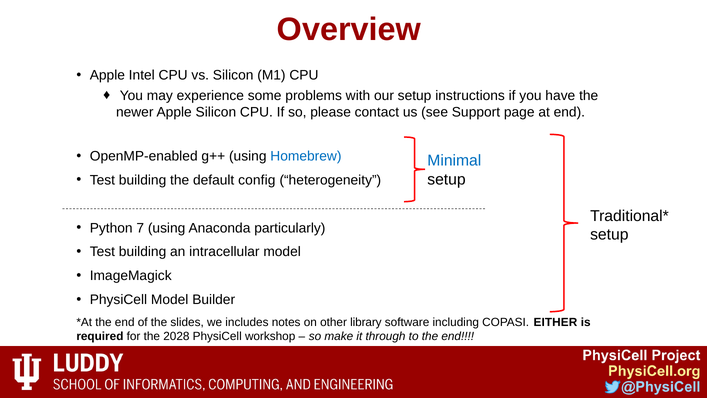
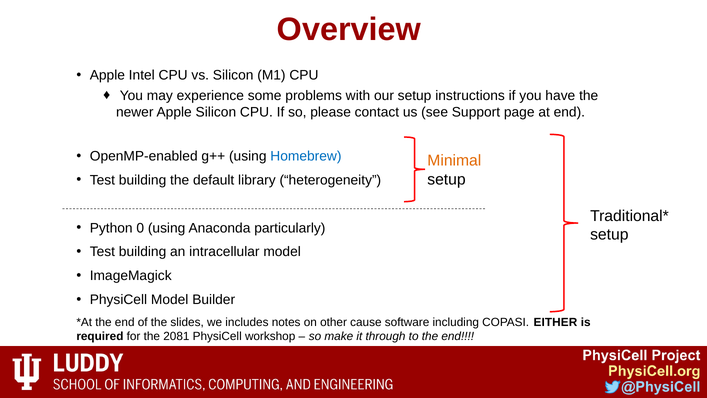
Minimal colour: blue -> orange (454, 161)
config: config -> library (257, 180)
7: 7 -> 0 (140, 228)
library: library -> cause (366, 322)
2028: 2028 -> 2081 (176, 336)
